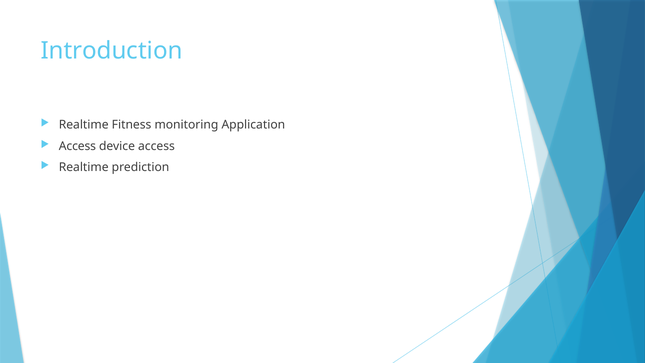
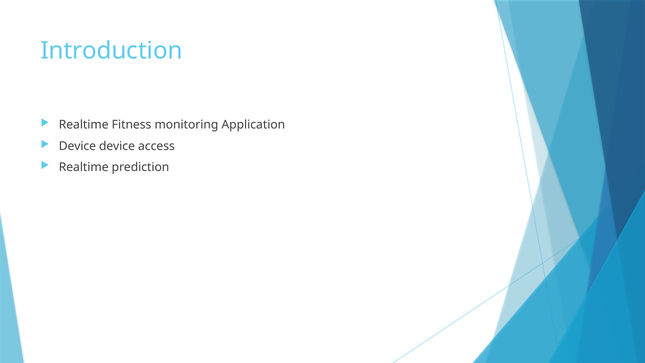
Access: Access -> Device (77, 146)
